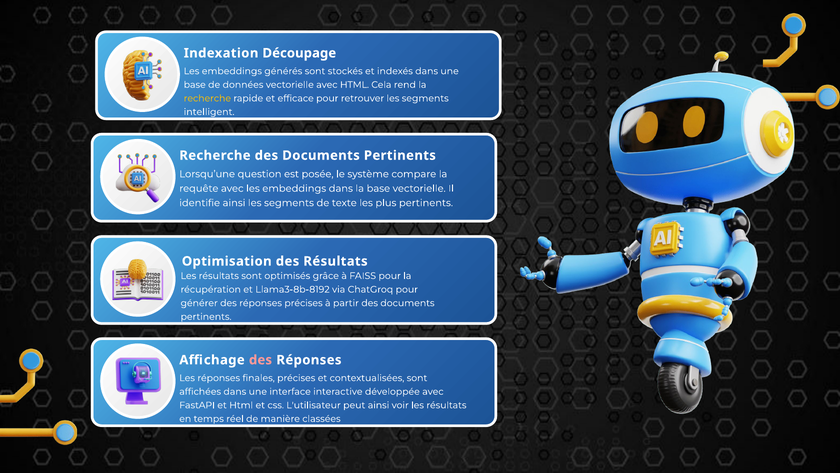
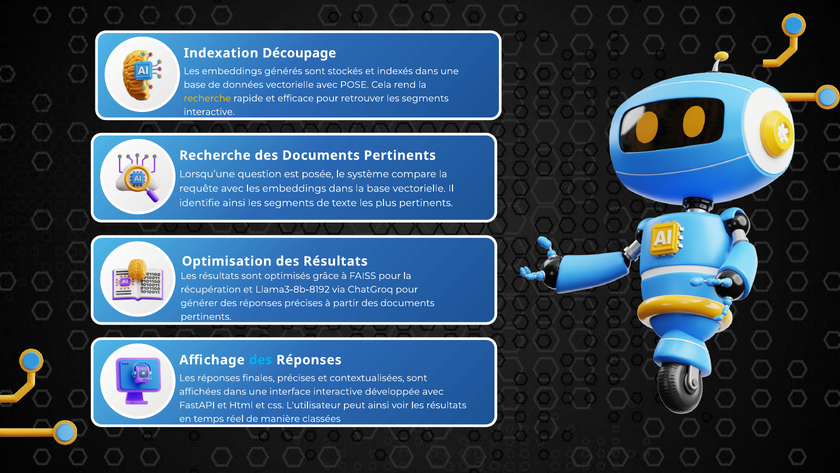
avec HTML: HTML -> POSE (354, 85)
intelligent: intelligent -> interactive (209, 112)
des colour: pink -> light blue (260, 360)
